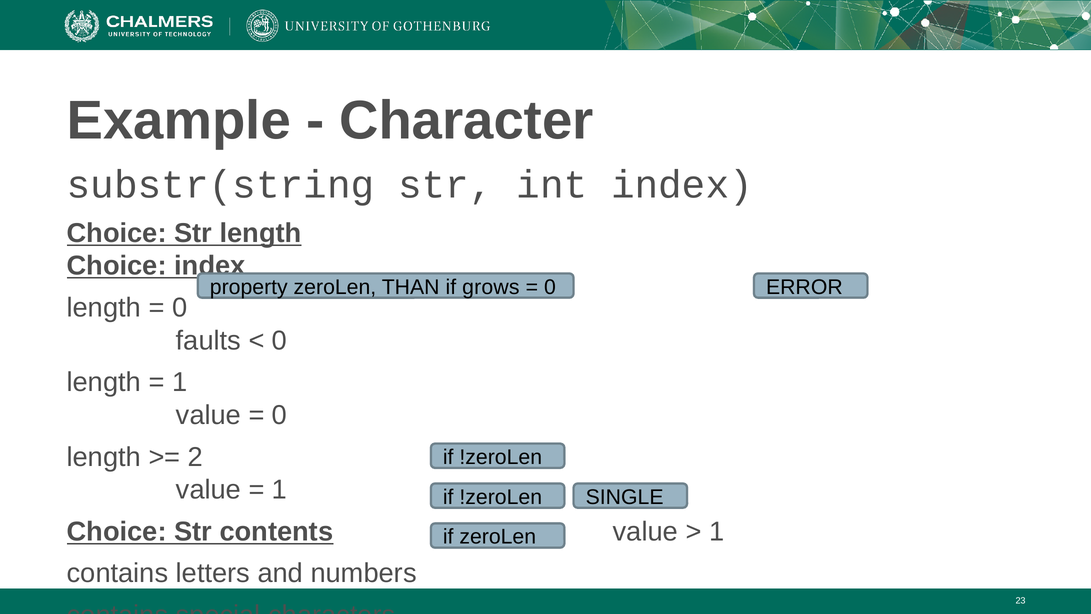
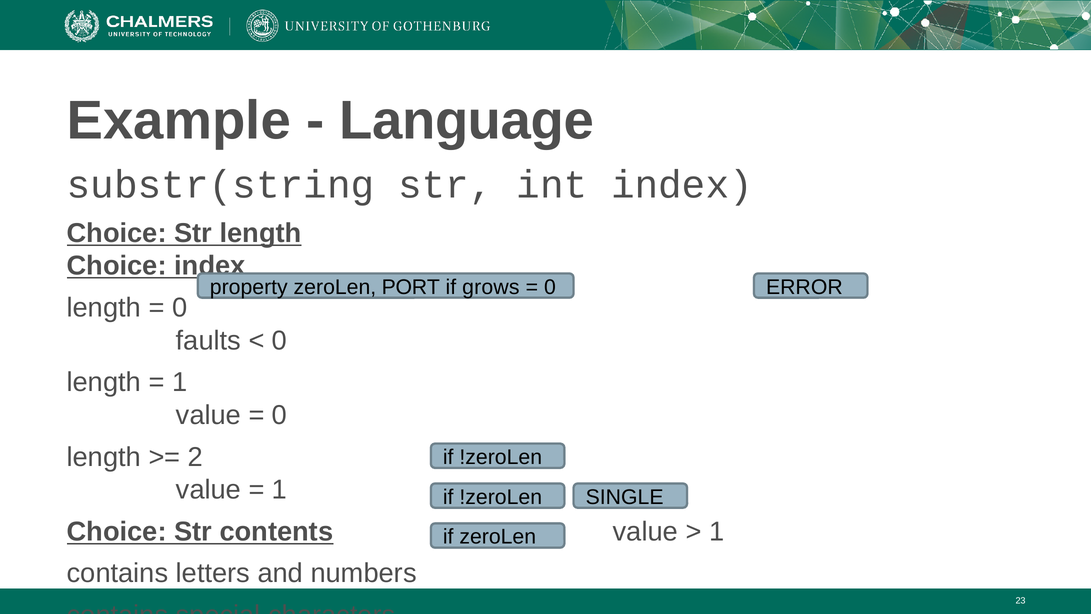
Character: Character -> Language (467, 120)
THAN: THAN -> PORT (411, 287)
